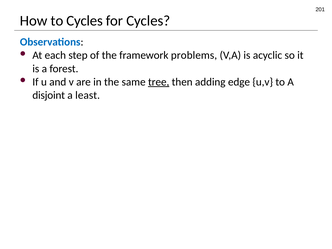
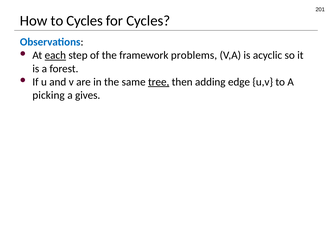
each underline: none -> present (55, 55)
disjoint: disjoint -> picking (49, 95)
least: least -> gives (88, 95)
